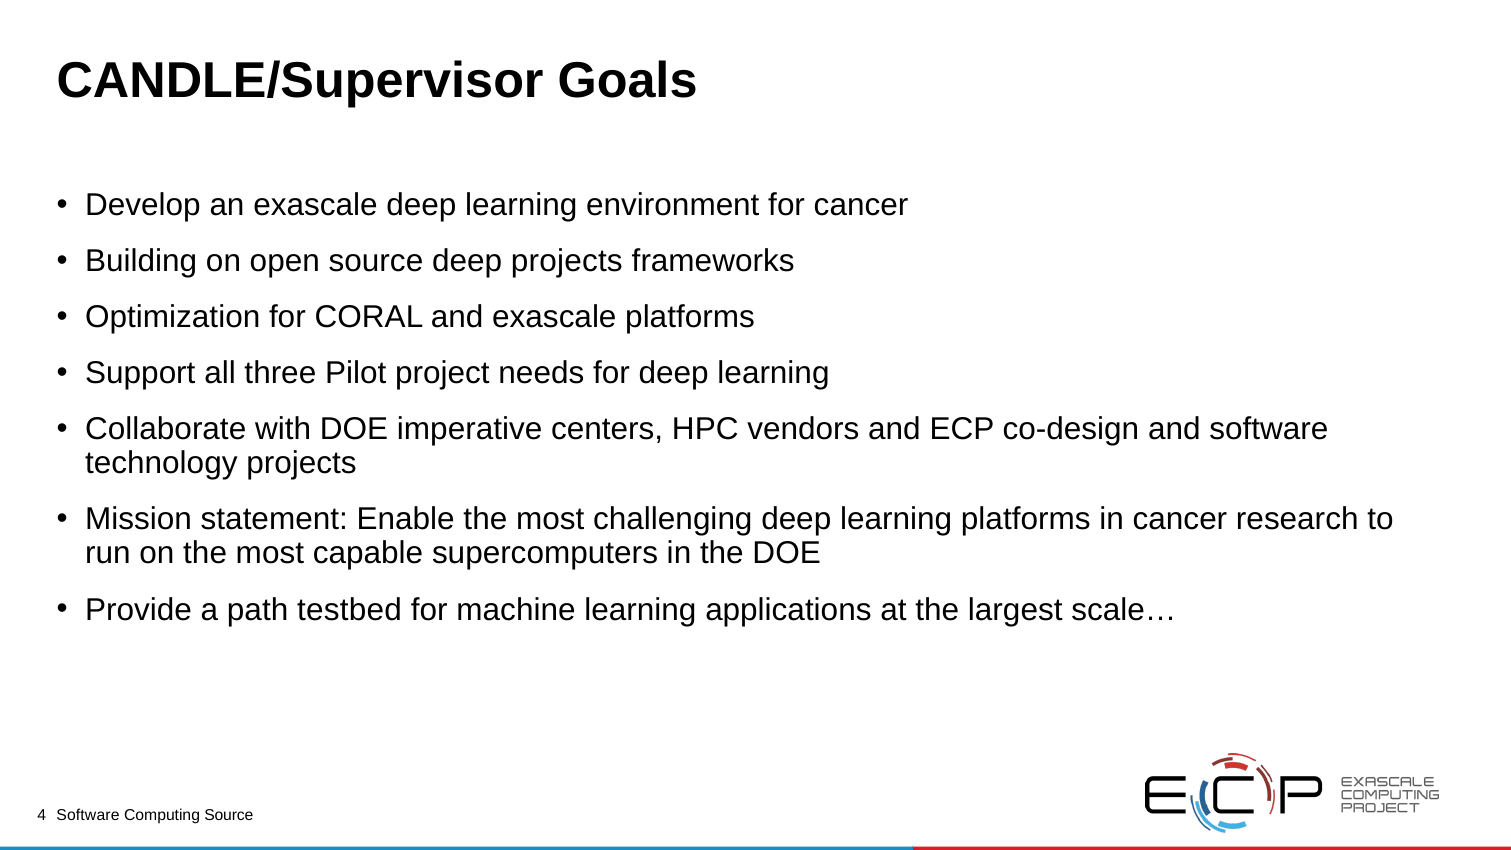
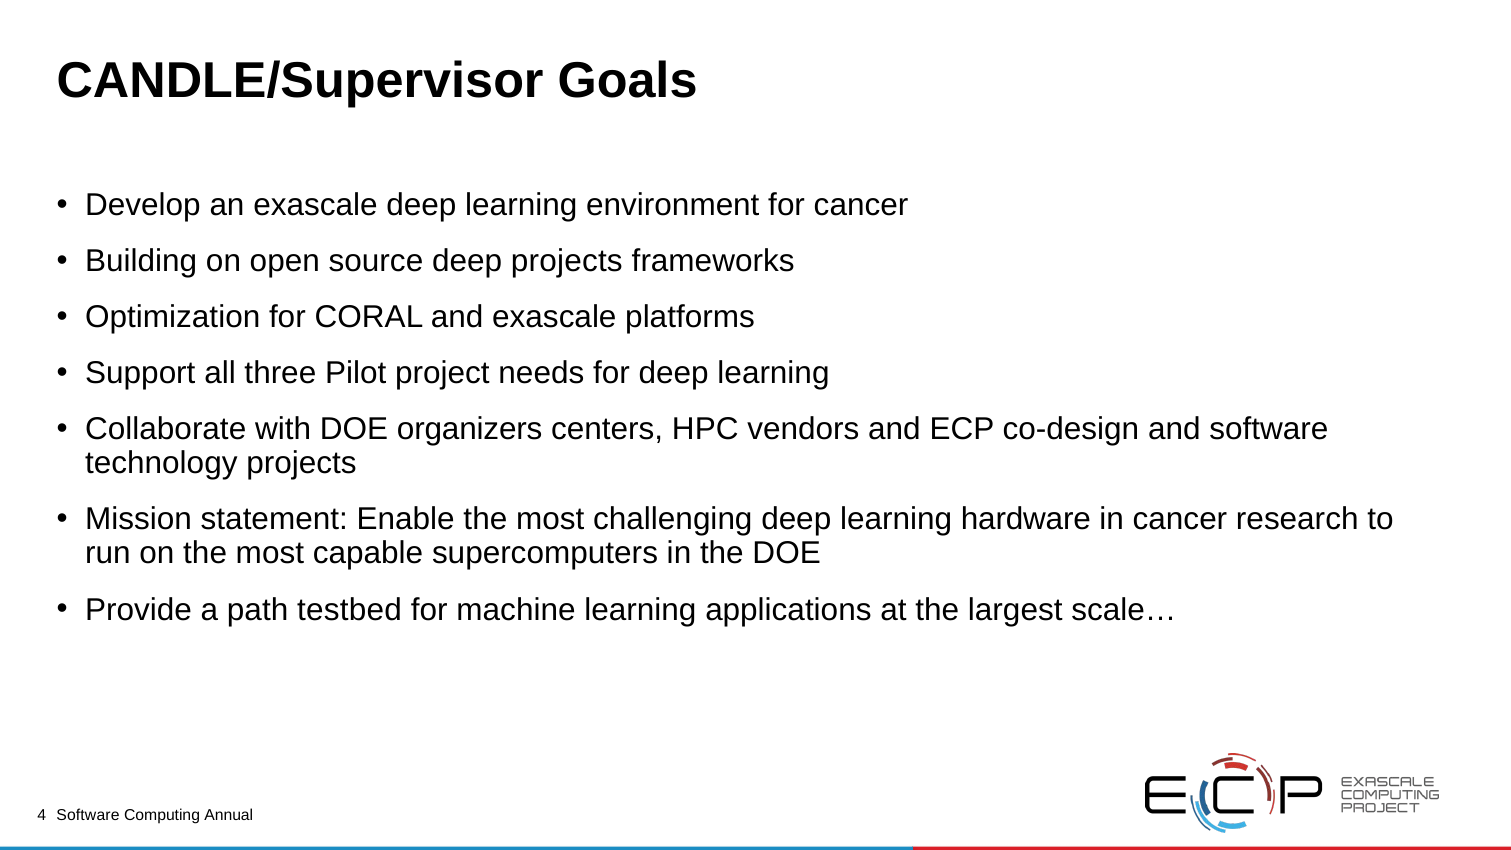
imperative: imperative -> organizers (470, 430)
learning platforms: platforms -> hardware (1026, 520)
Computing Source: Source -> Annual (229, 815)
